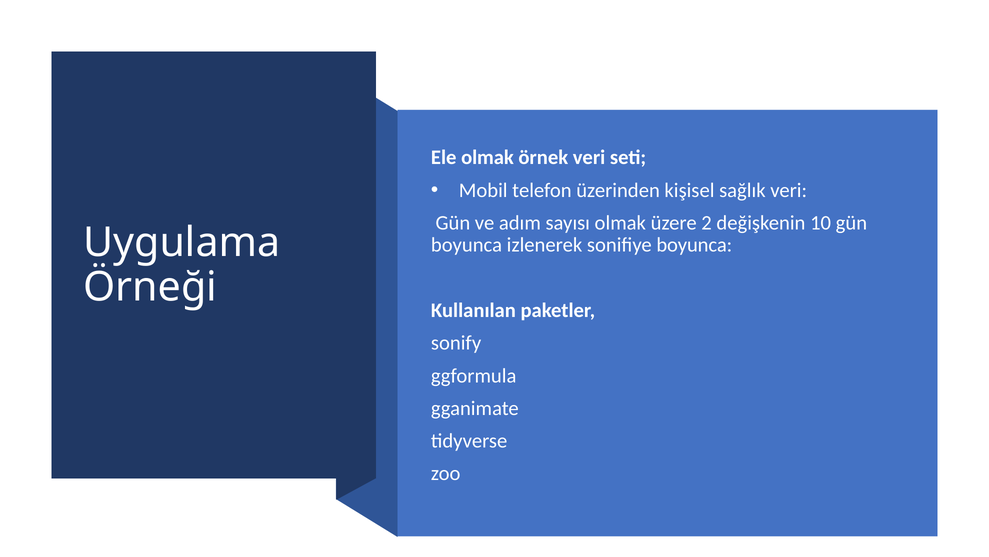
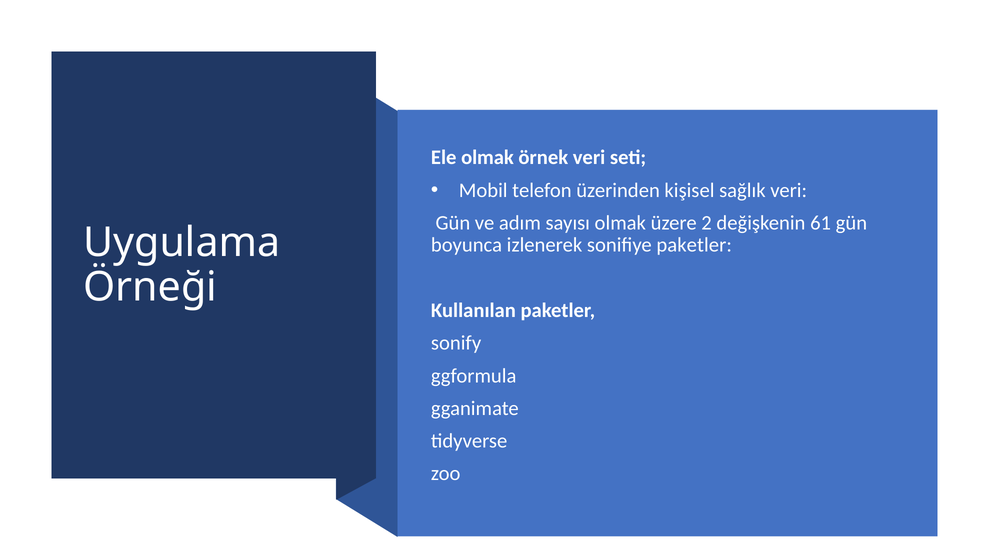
10: 10 -> 61 (821, 223)
sonifiye boyunca: boyunca -> paketler (694, 245)
